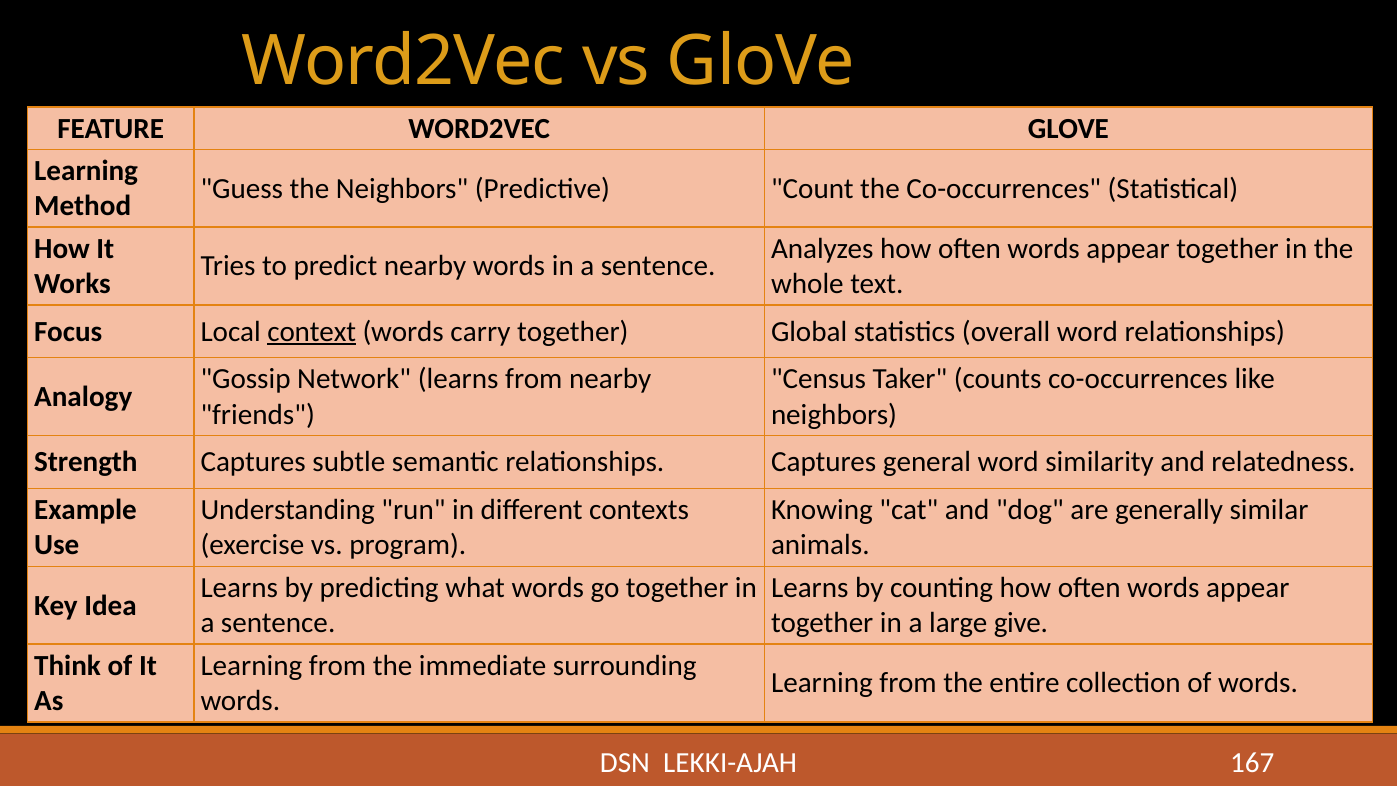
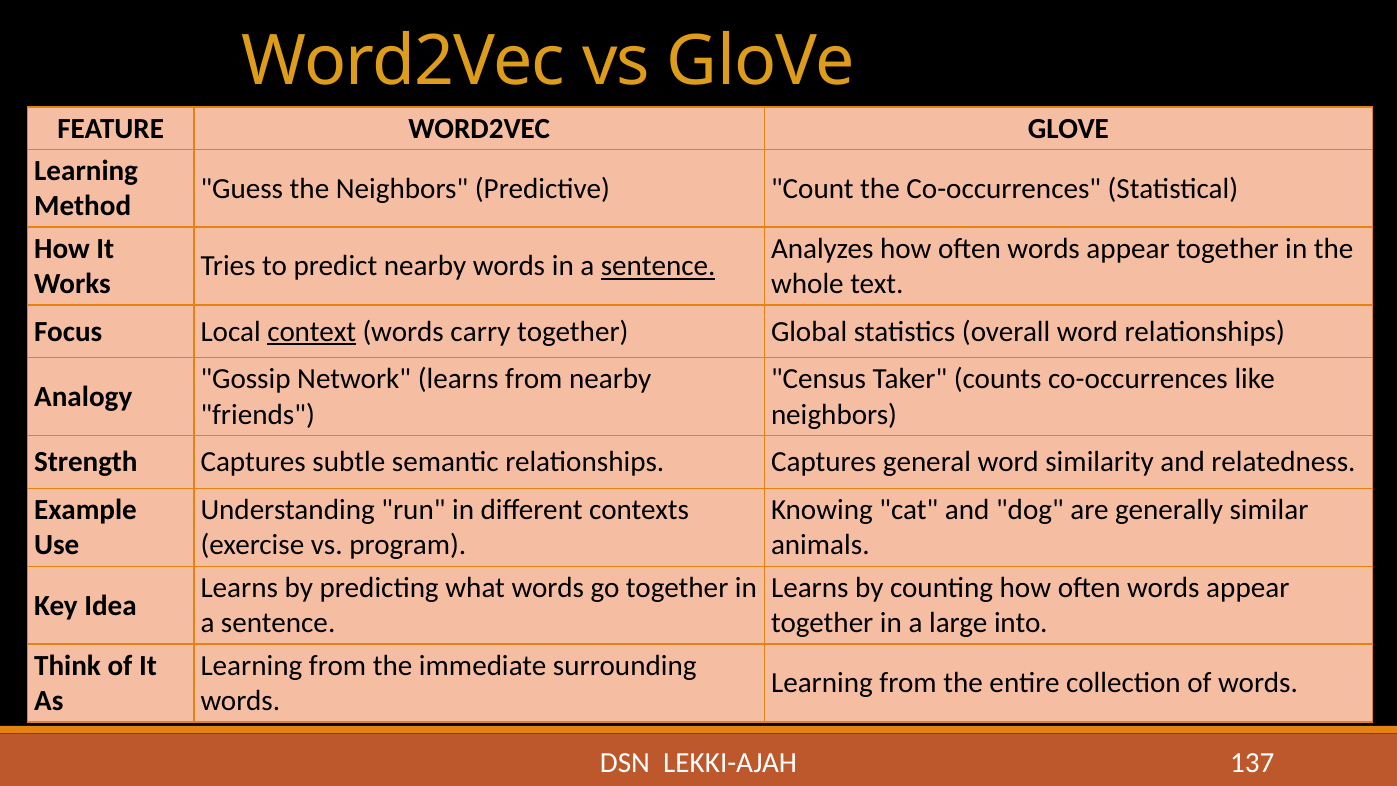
sentence underline: none -> present (658, 266)
give: give -> into (1021, 623)
167: 167 -> 137 (1252, 763)
